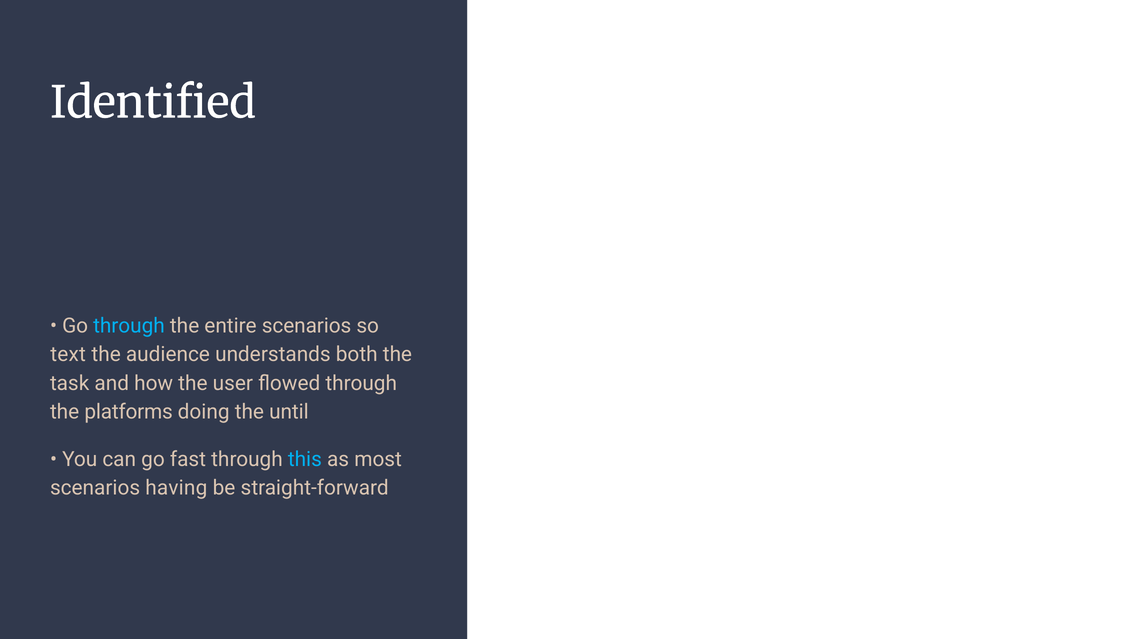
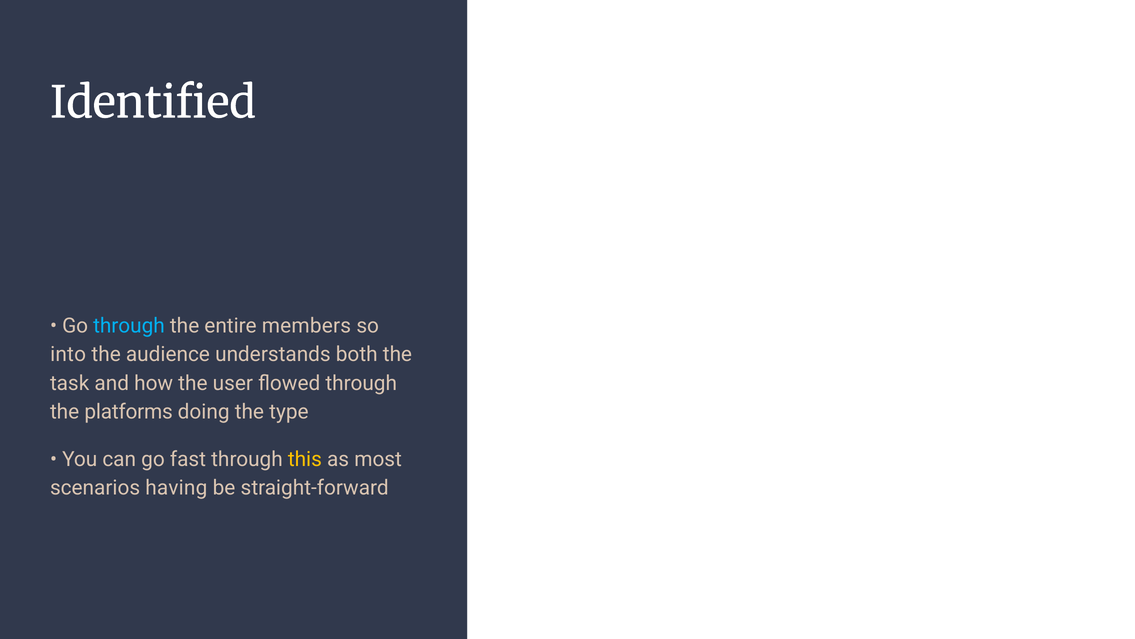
entire scenarios: scenarios -> members (306, 326)
text: text -> into (68, 354)
until: until -> type (289, 411)
this colour: light blue -> yellow (305, 459)
